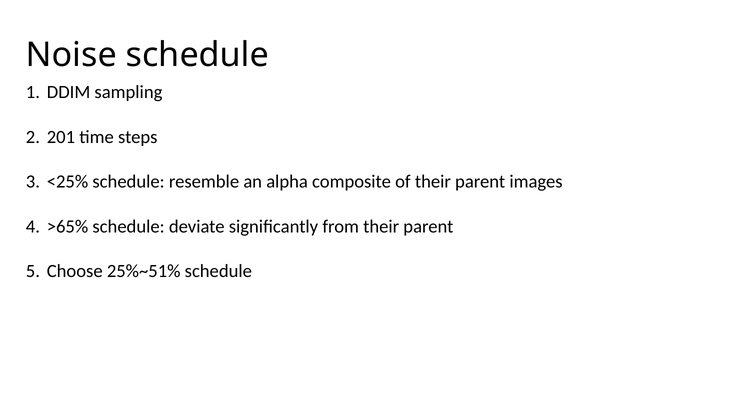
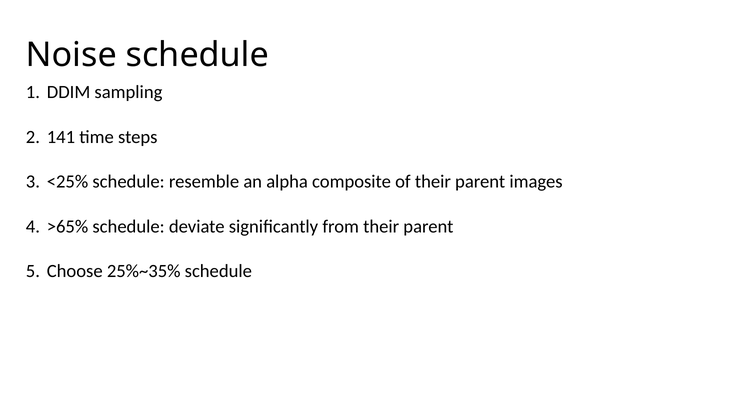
201: 201 -> 141 (61, 137)
25%~51%: 25%~51% -> 25%~35% (144, 271)
